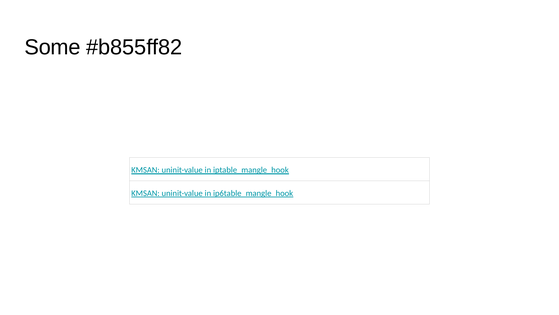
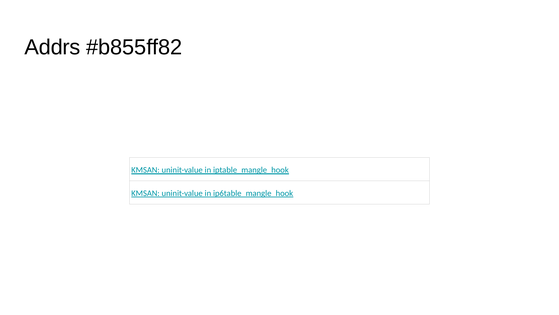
Some: Some -> Addrs (52, 47)
